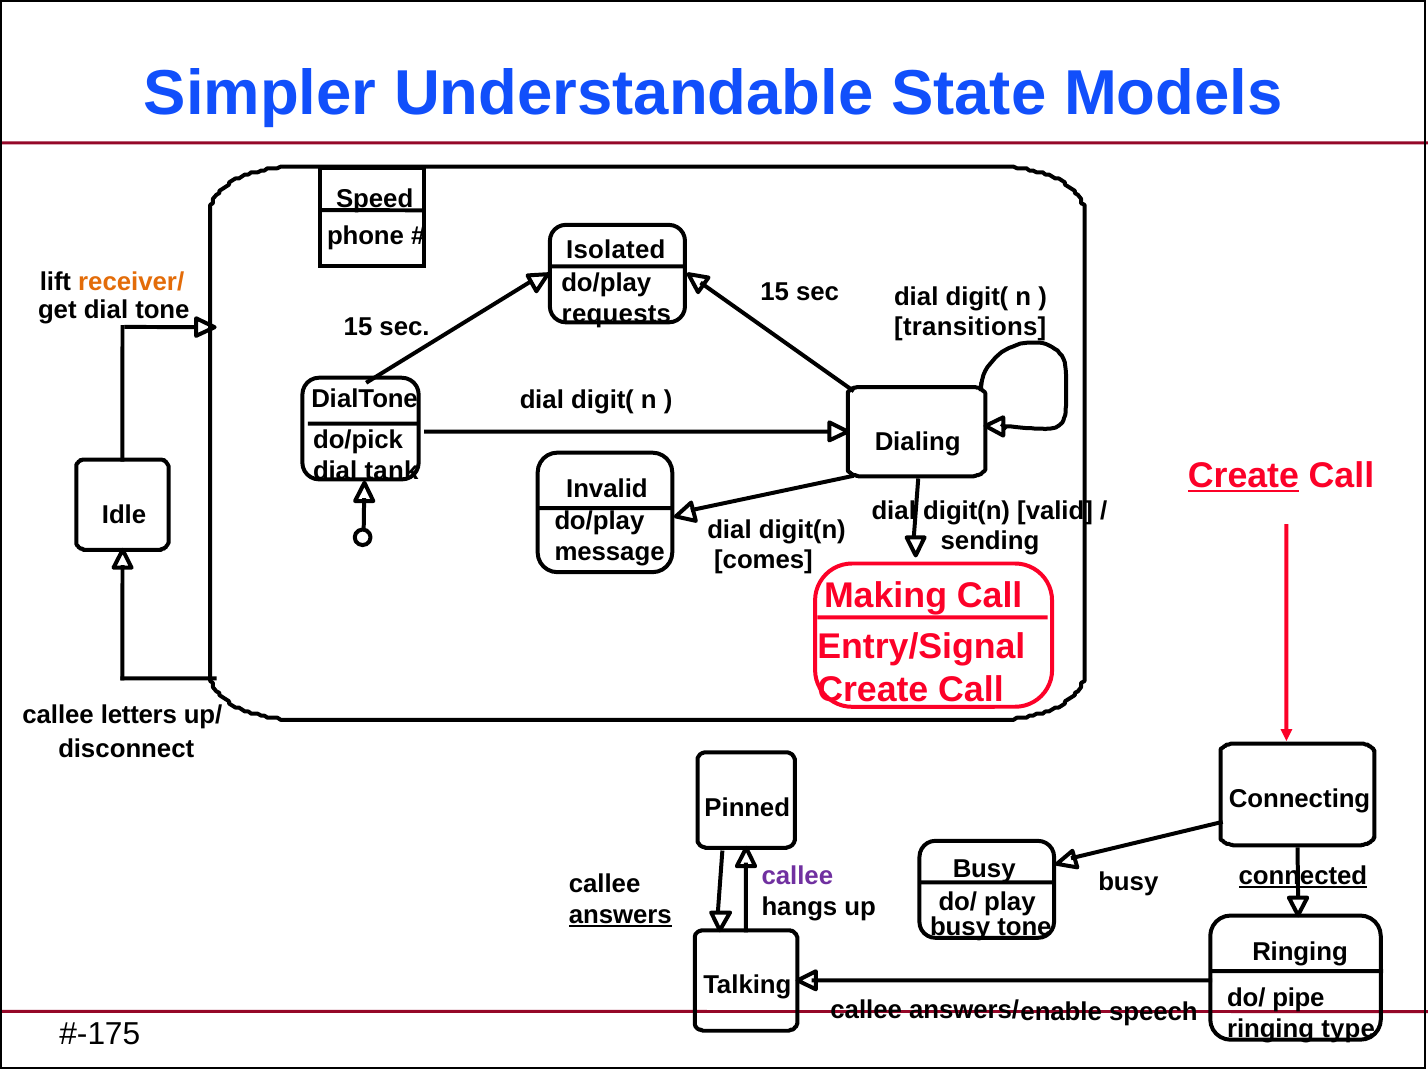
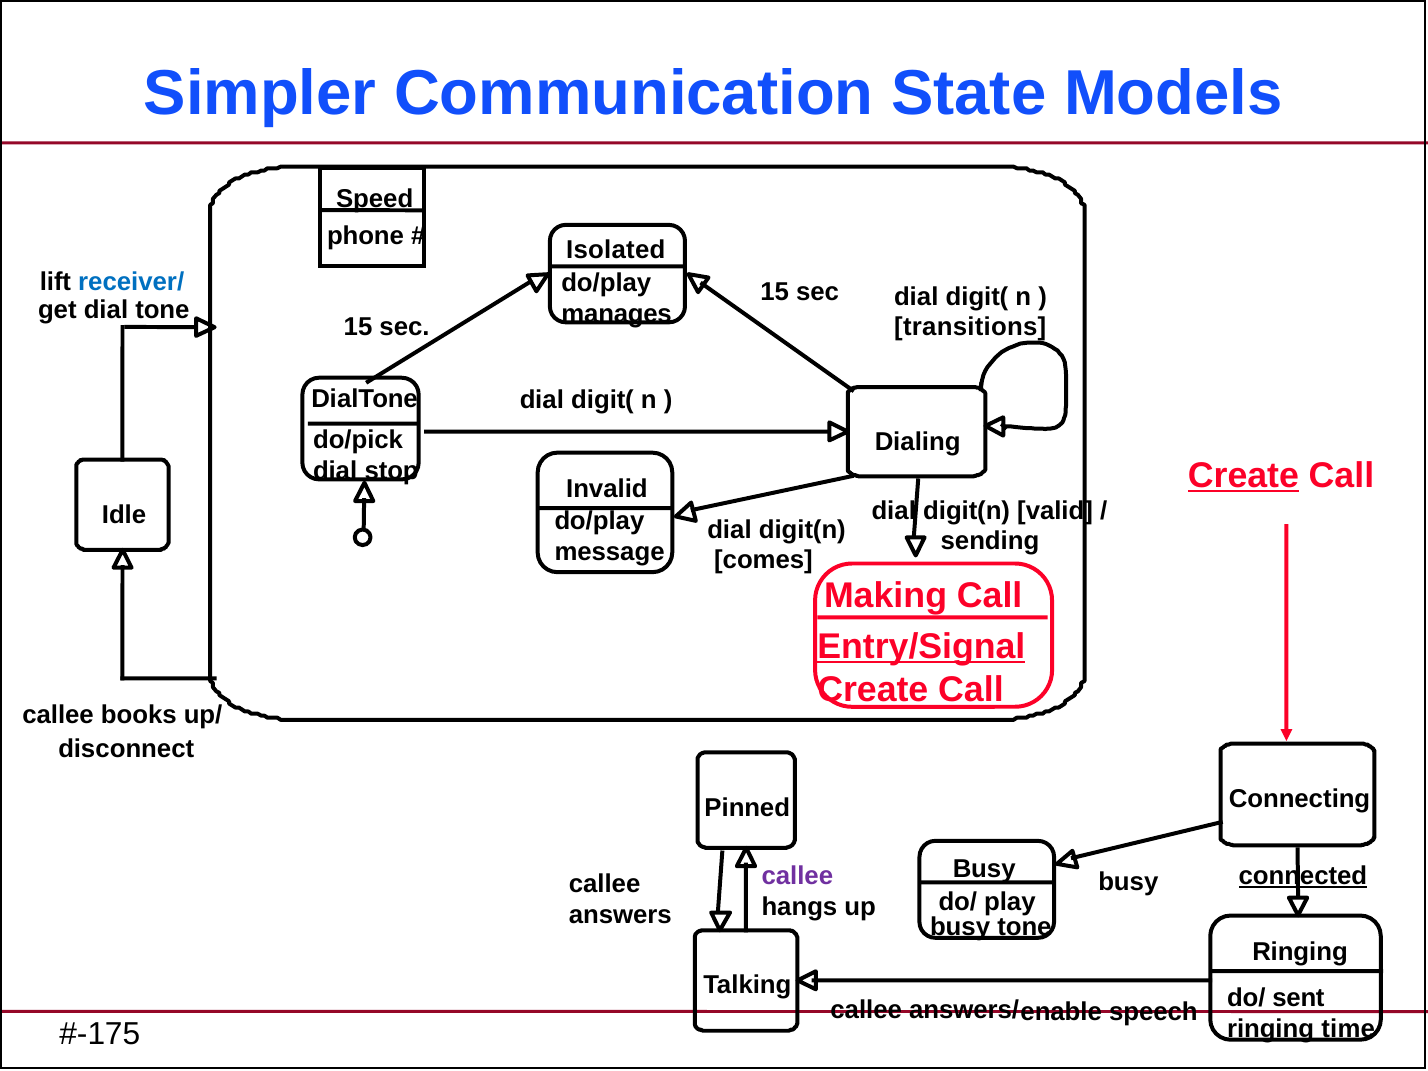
Understandable: Understandable -> Communication (634, 94)
receiver/ colour: orange -> blue (131, 282)
requests: requests -> manages (617, 314)
tank: tank -> stop (392, 471)
Entry/Signal underline: none -> present (921, 647)
letters: letters -> books (139, 715)
answers underline: present -> none (620, 915)
pipe: pipe -> sent (1298, 998)
type: type -> time (1348, 1029)
